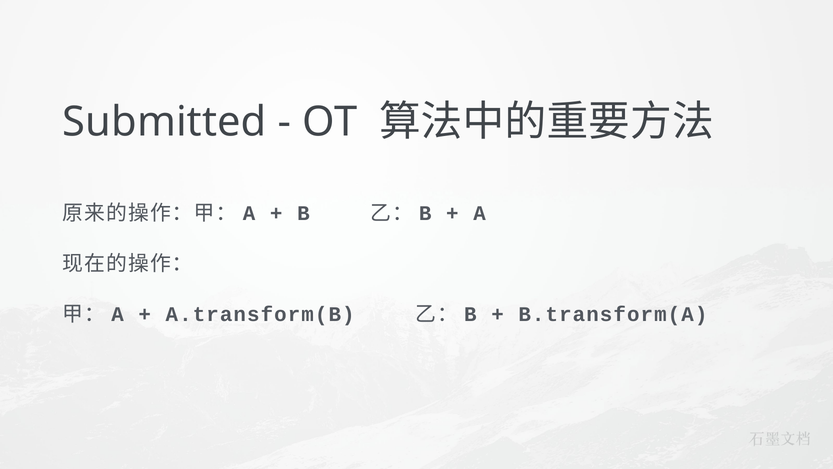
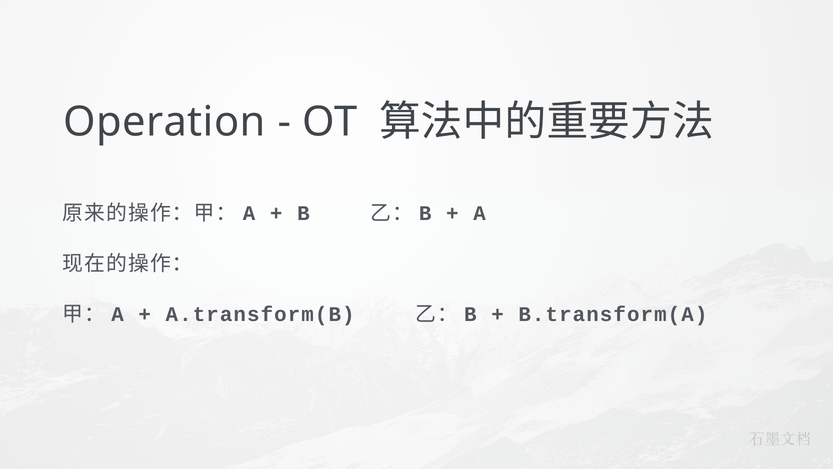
Submitted: Submitted -> Operation (164, 122)
